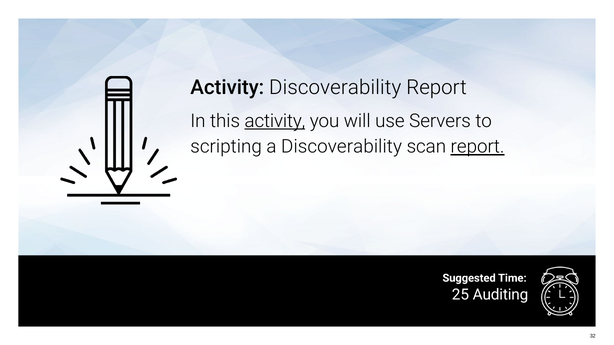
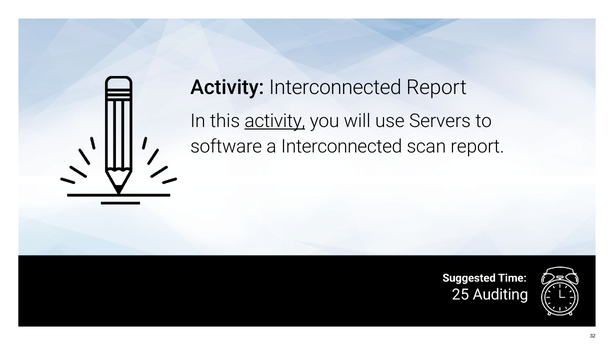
Activity Discoverability: Discoverability -> Interconnected (335, 87)
scripting: scripting -> software (226, 147)
a Discoverability: Discoverability -> Interconnected (342, 147)
report underline: present -> none (478, 147)
